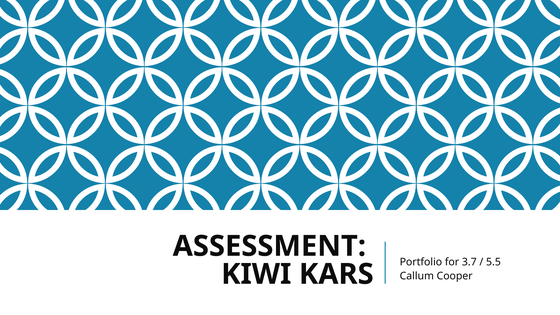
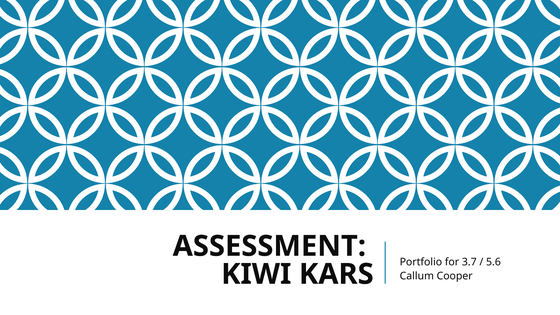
5.5: 5.5 -> 5.6 (493, 262)
